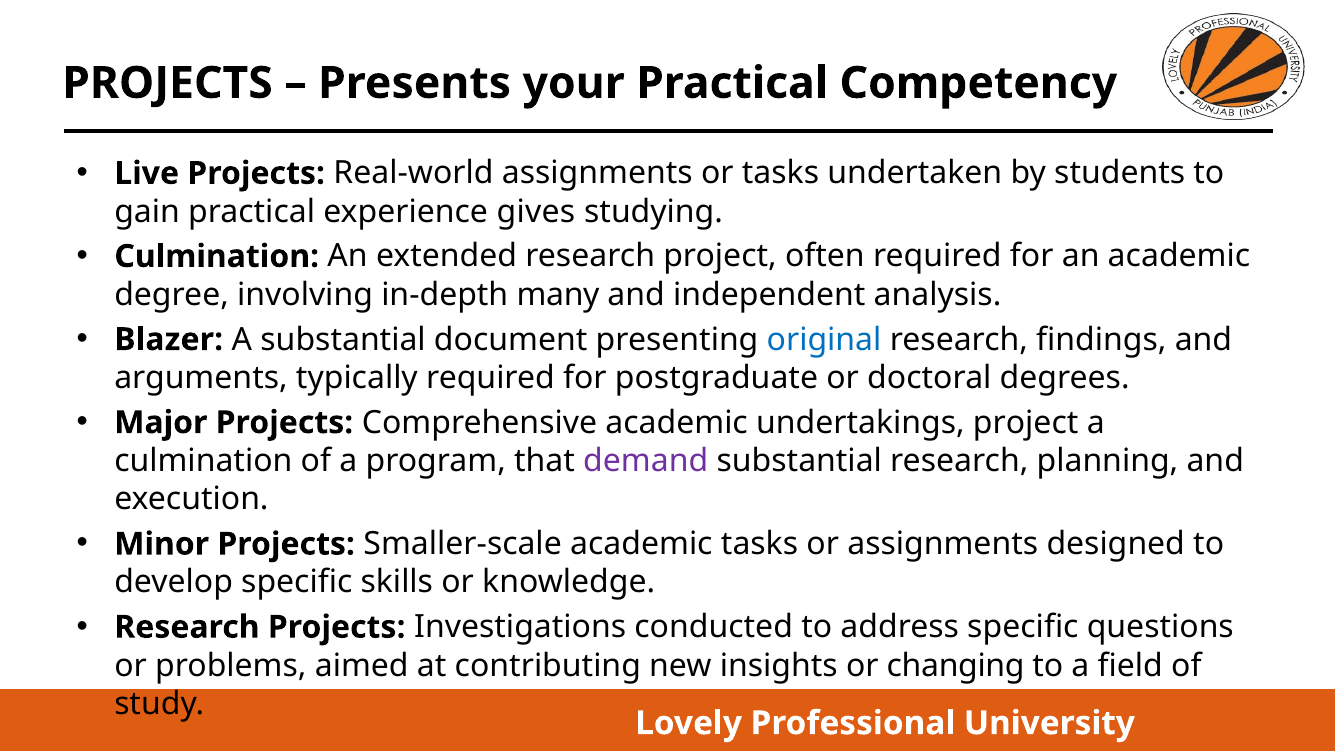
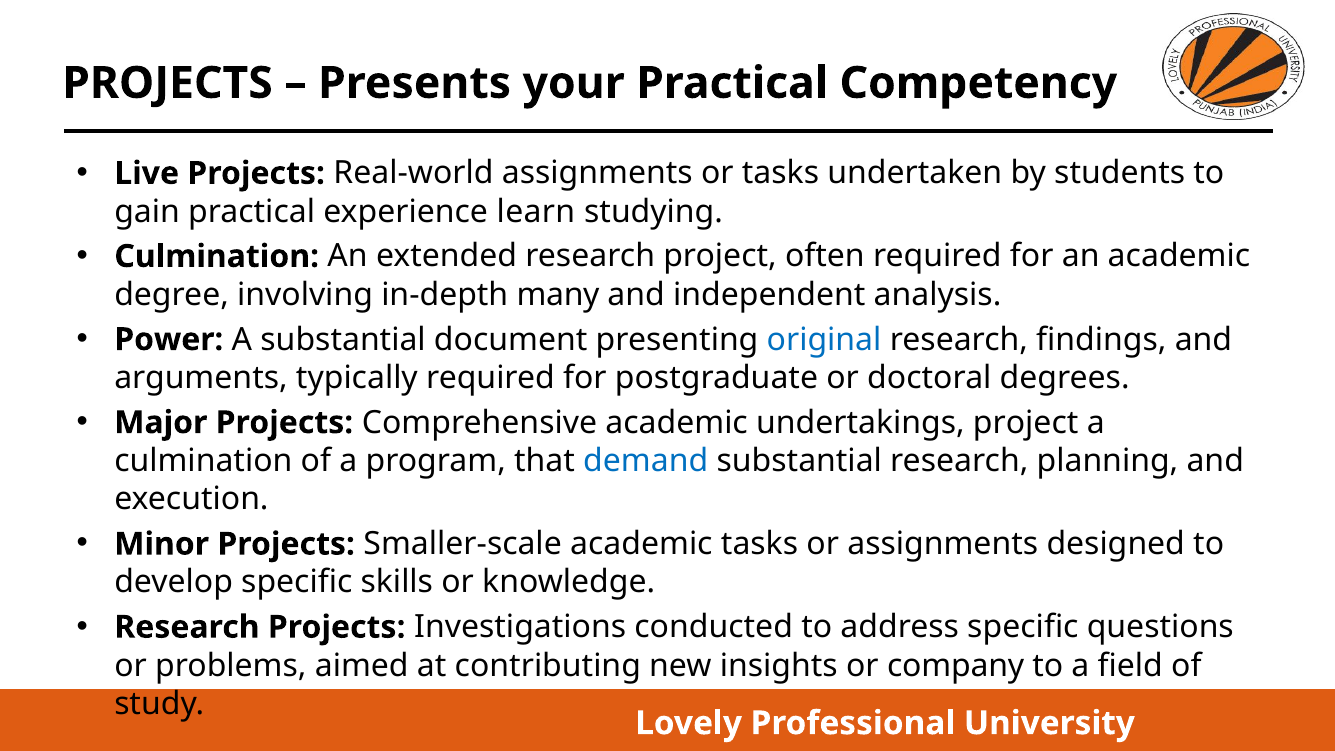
gives: gives -> learn (536, 212)
Blazer: Blazer -> Power (169, 339)
demand colour: purple -> blue (646, 461)
changing: changing -> company (956, 665)
